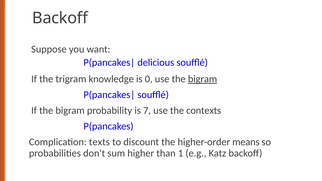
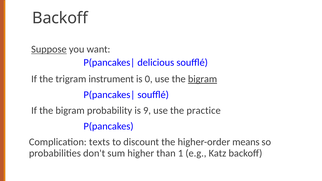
Suppose underline: none -> present (49, 49)
knowledge: knowledge -> instrument (111, 79)
7: 7 -> 9 (147, 111)
contexts: contexts -> practice (204, 111)
